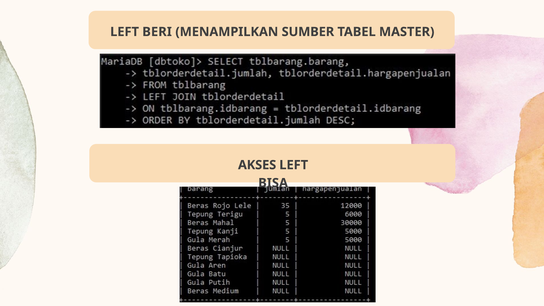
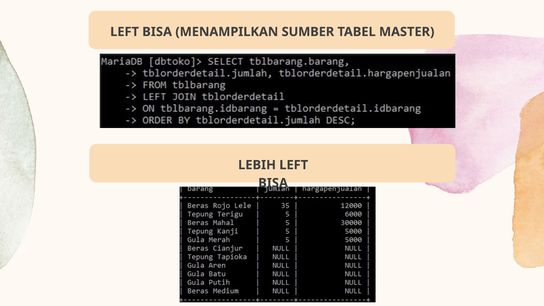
BERI: BERI -> BISA (157, 32)
AKSES: AKSES -> LEBIH (257, 165)
